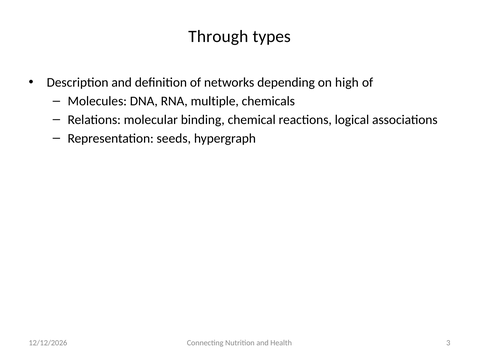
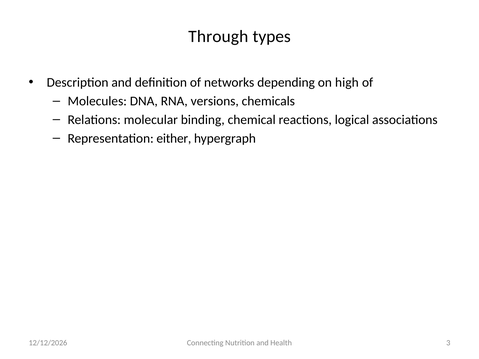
multiple: multiple -> versions (215, 101)
seeds: seeds -> either (174, 138)
